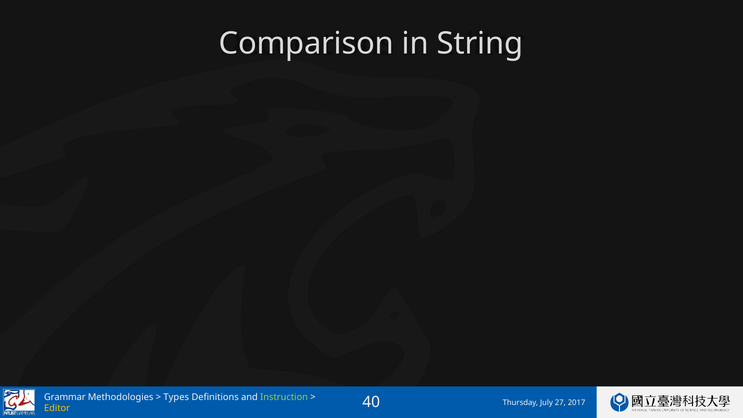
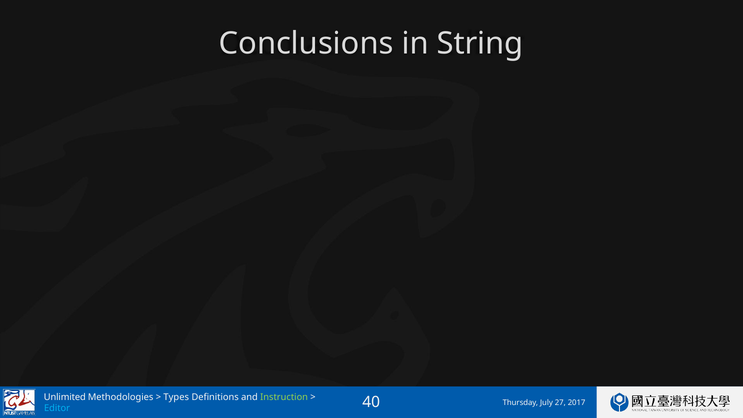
Comparison: Comparison -> Conclusions (306, 43)
Grammar: Grammar -> Unlimited (65, 397)
Editor colour: yellow -> light blue (57, 408)
